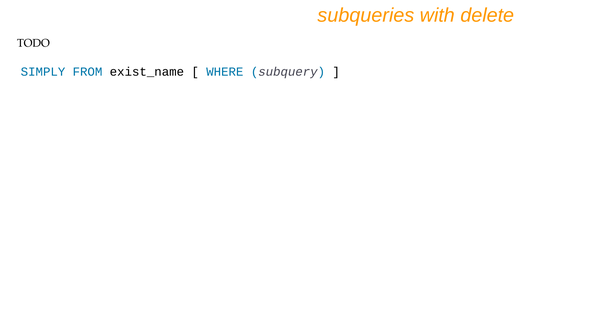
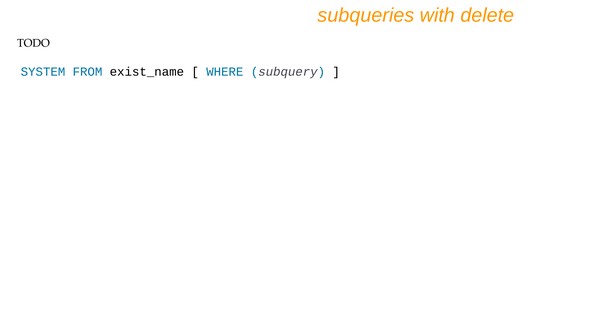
SIMPLY: SIMPLY -> SYSTEM (43, 72)
